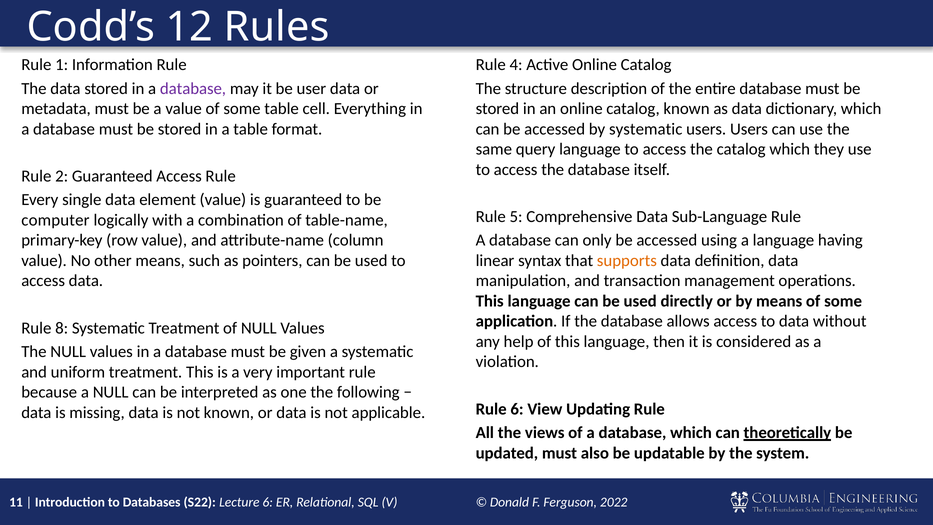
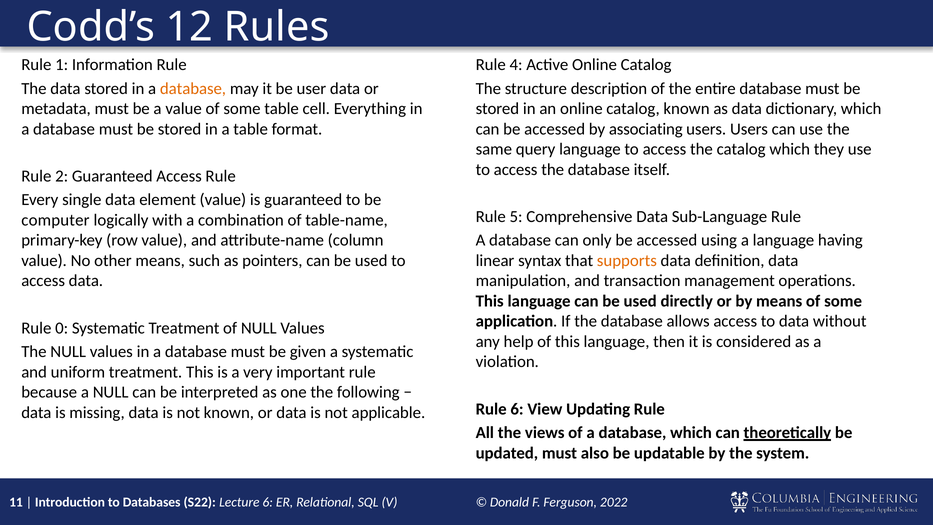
database colour: purple -> orange (193, 88)
by systematic: systematic -> associating (646, 129)
8: 8 -> 0 (62, 328)
